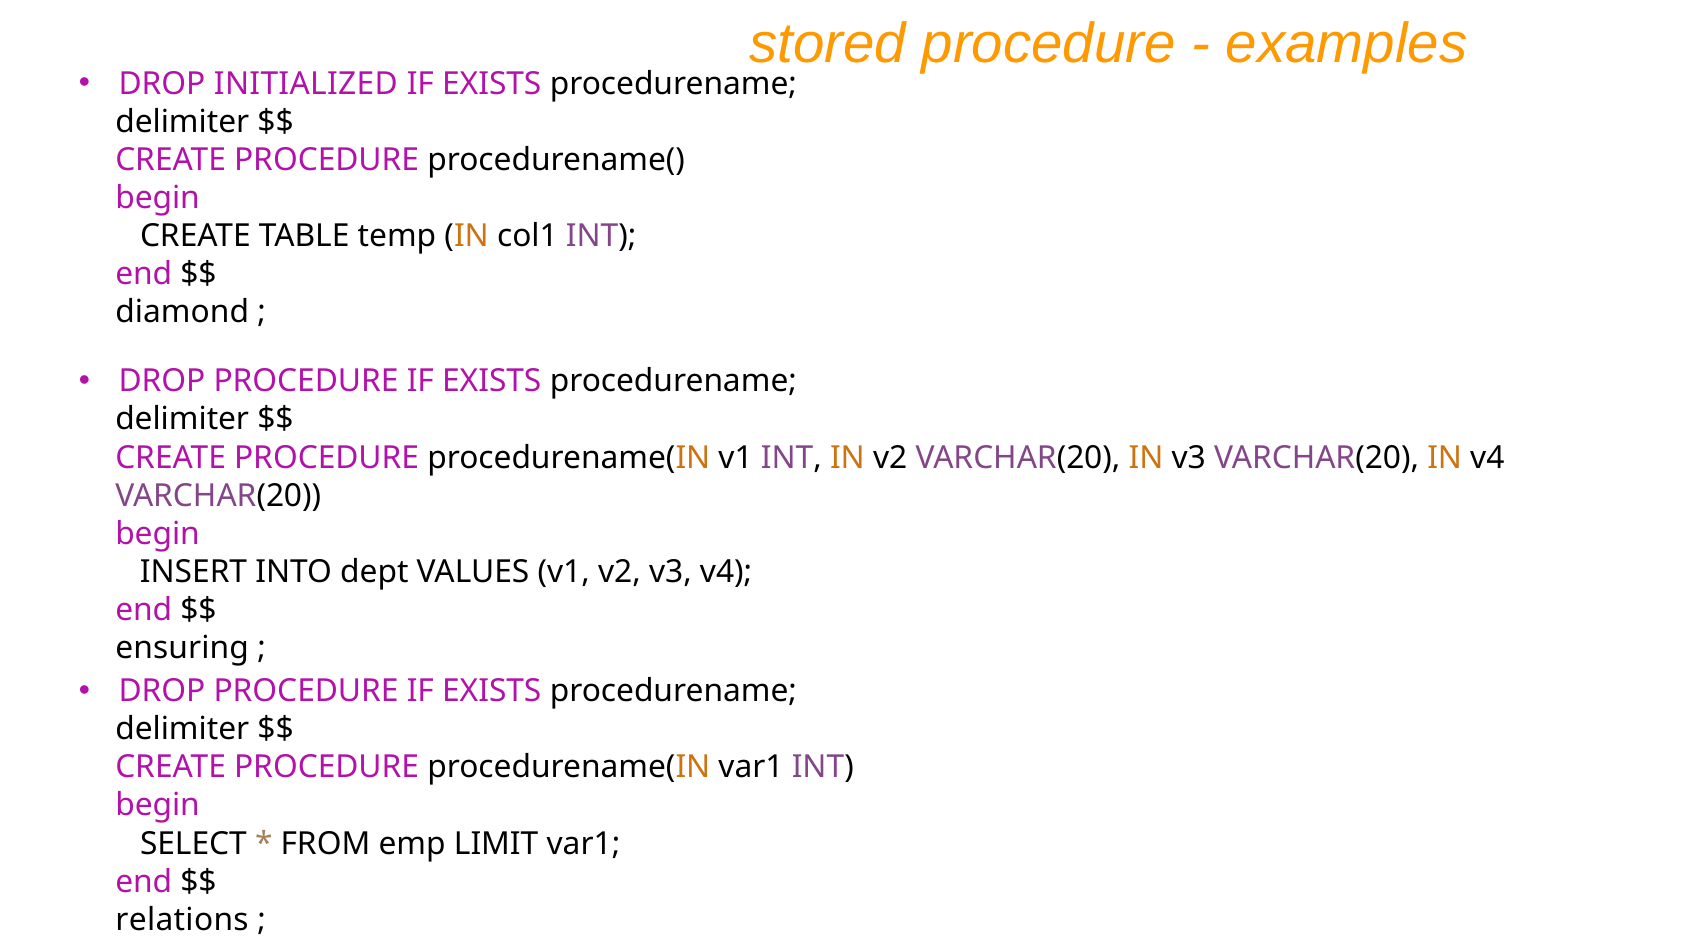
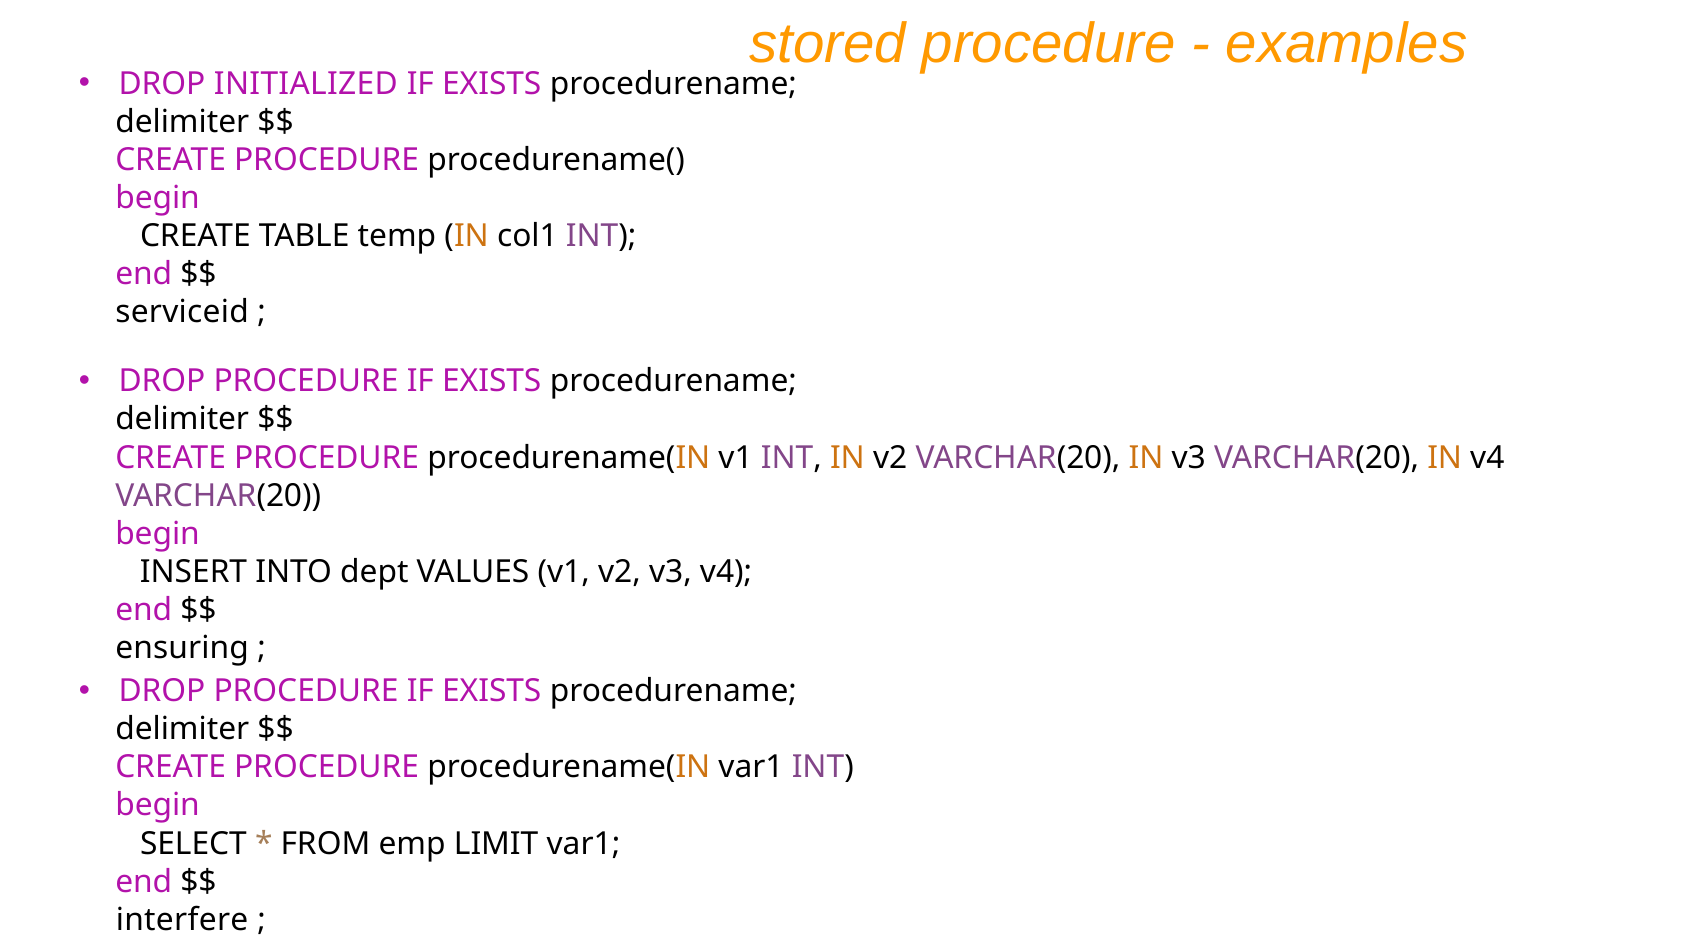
diamond: diamond -> serviceid (182, 312)
relations: relations -> interfere (182, 919)
